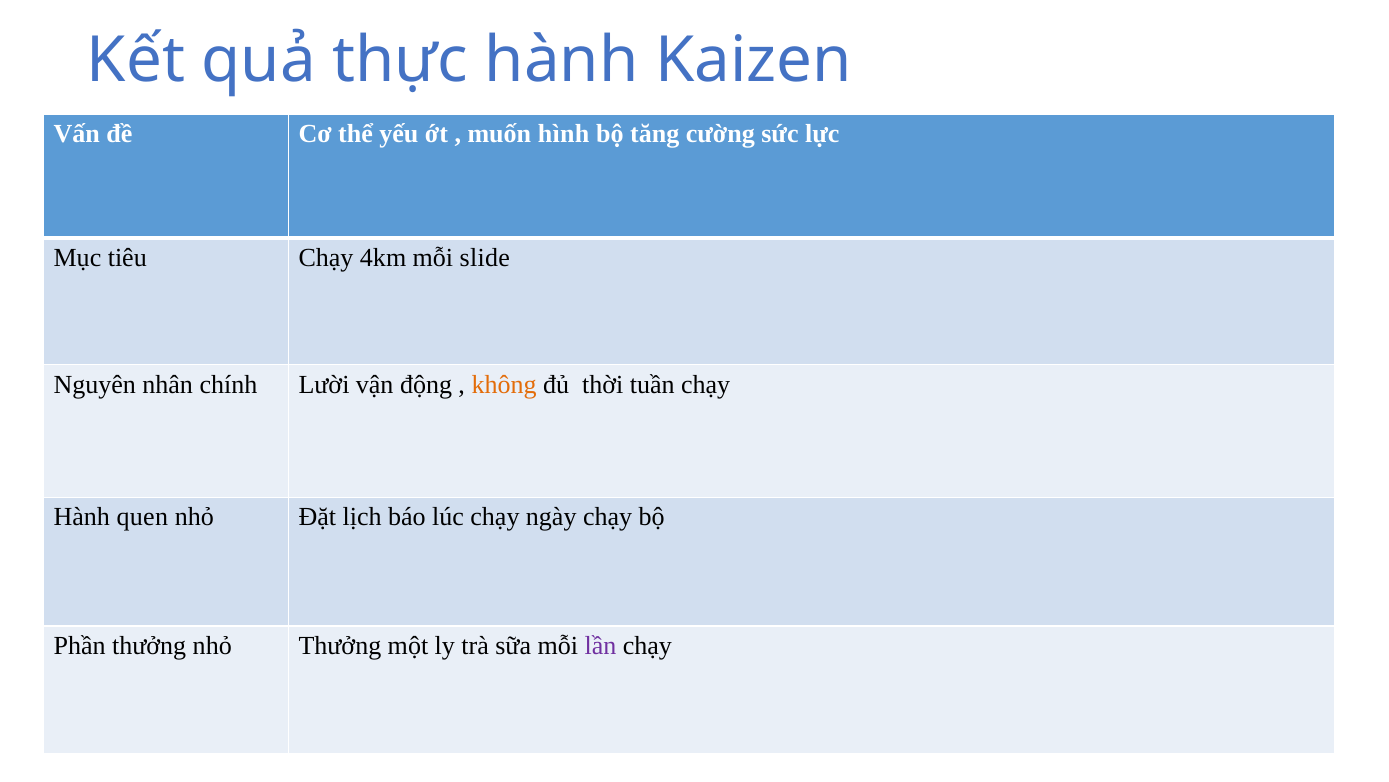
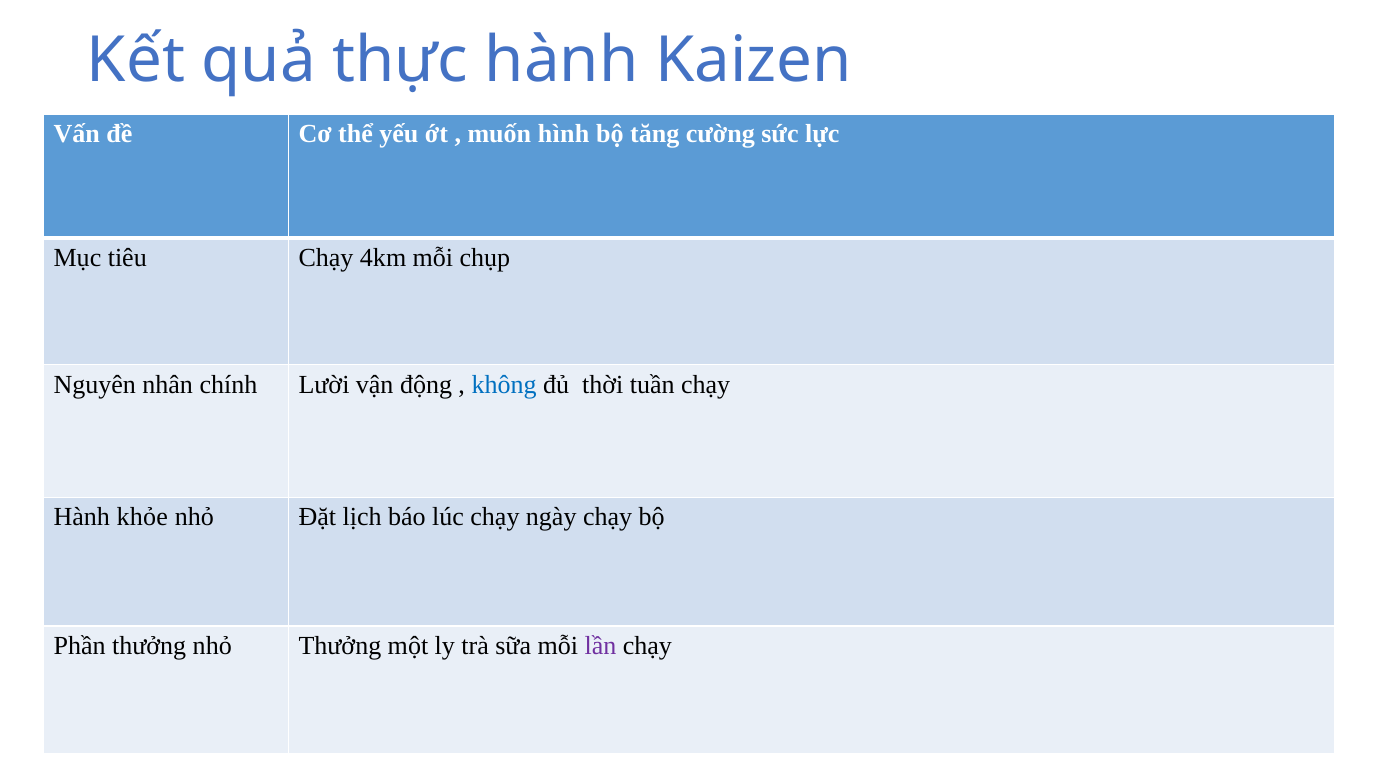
slide: slide -> chụp (485, 258)
không colour: orange -> blue (504, 384)
quen: quen -> khỏe (142, 517)
